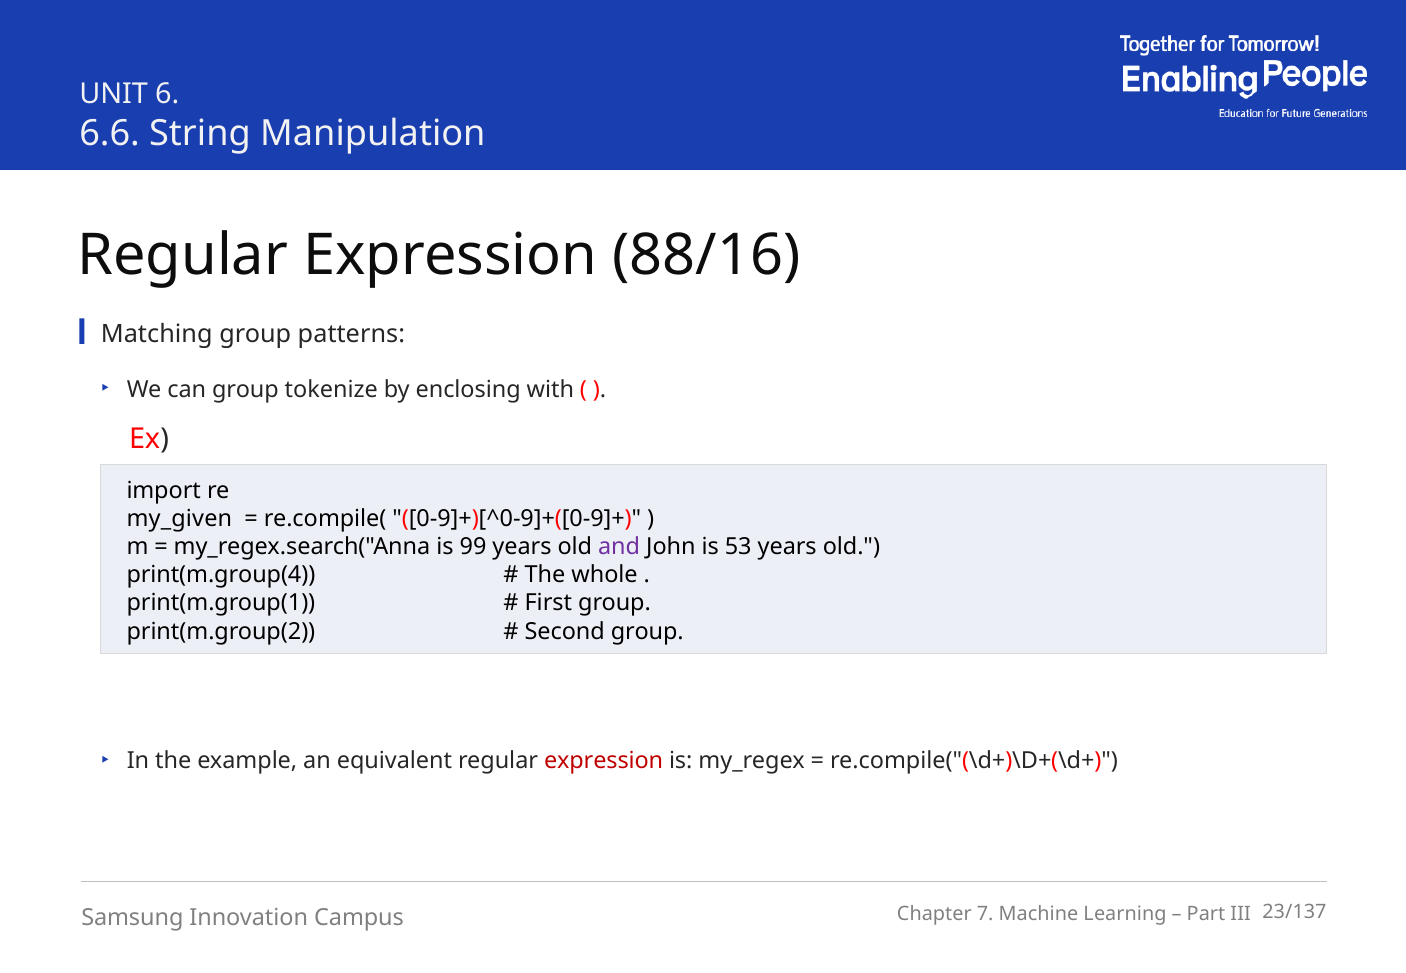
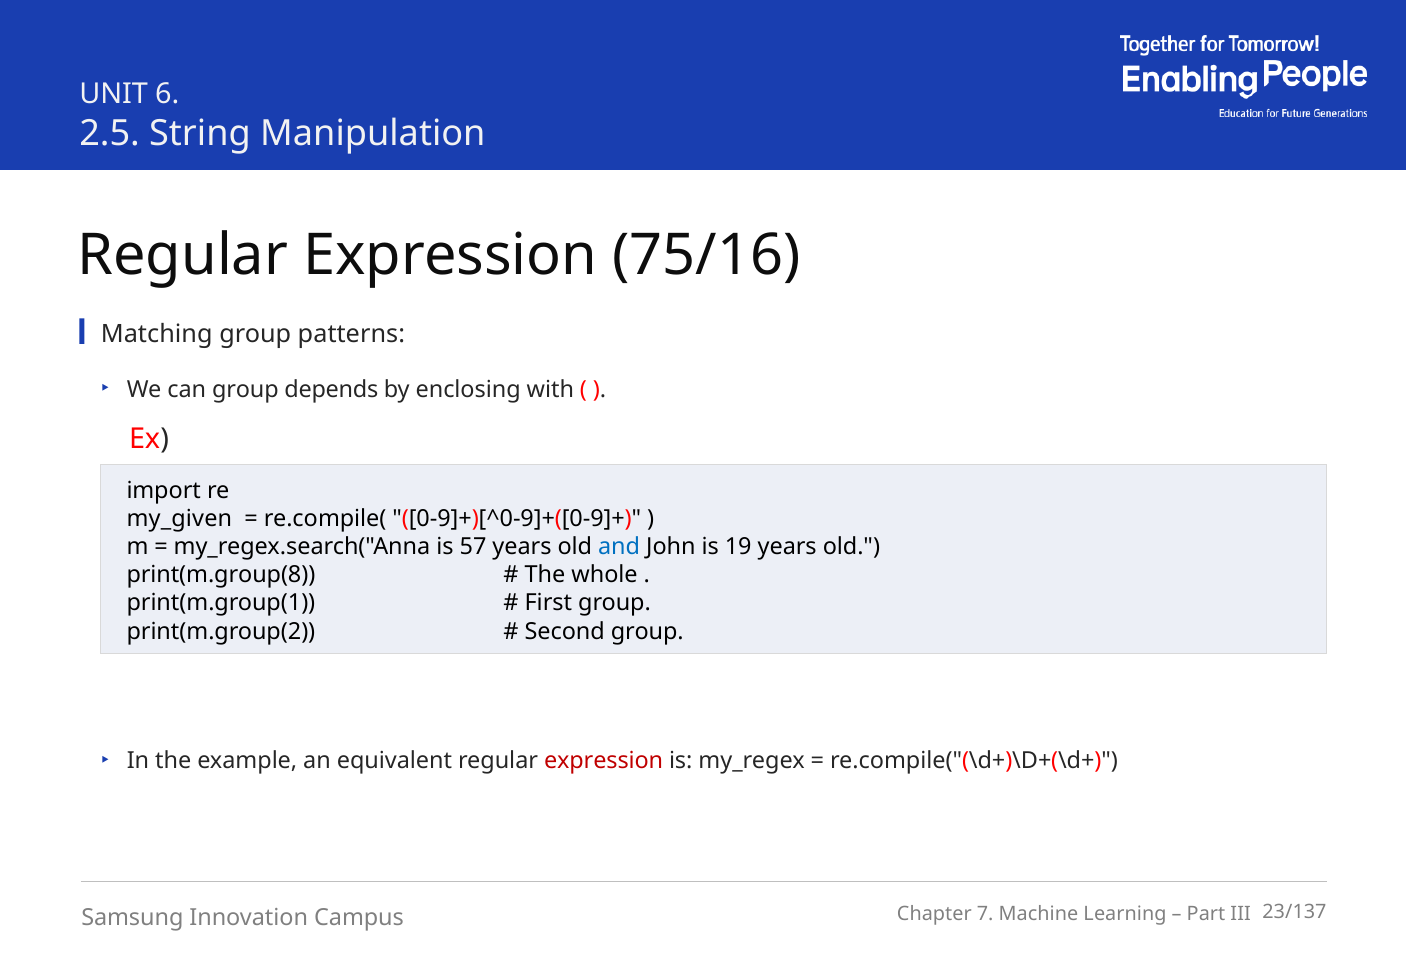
6.6: 6.6 -> 2.5 (110, 133)
88/16: 88/16 -> 75/16 (706, 256)
tokenize: tokenize -> depends (331, 390)
99: 99 -> 57 (473, 547)
and colour: purple -> blue (619, 547)
53: 53 -> 19 (738, 547)
print(m.group(4: print(m.group(4 -> print(m.group(8 (221, 576)
